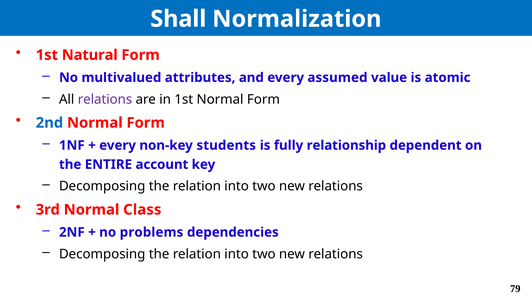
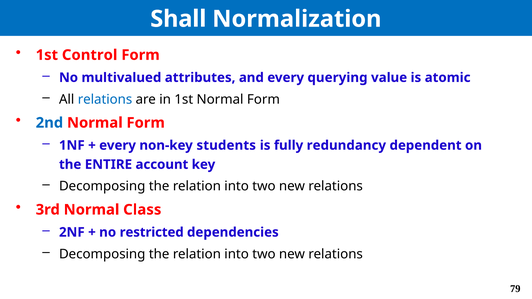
Natural: Natural -> Control (90, 55)
assumed: assumed -> querying (337, 78)
relations colour: purple -> blue (105, 99)
relationship: relationship -> redundancy (346, 145)
problems: problems -> restricted (152, 232)
